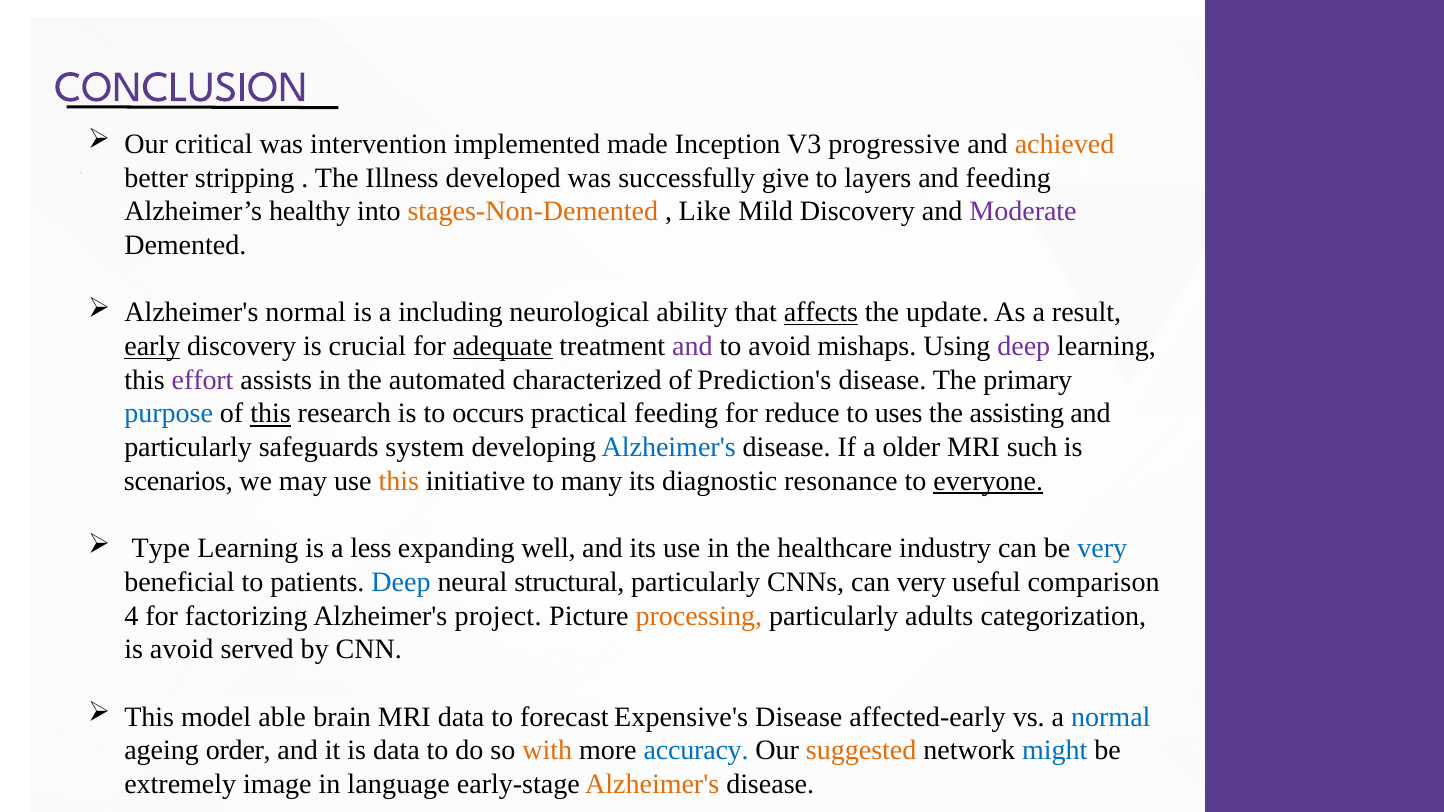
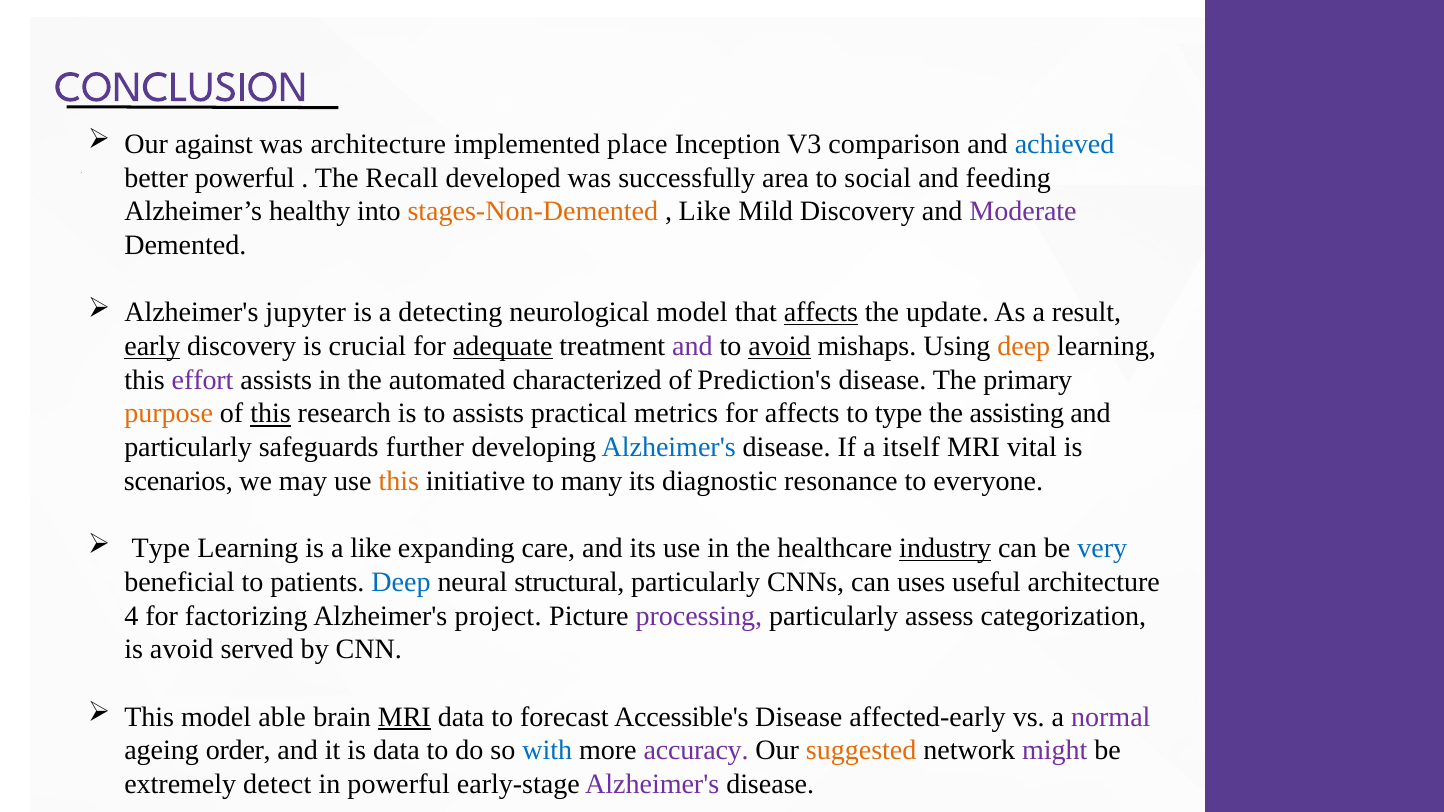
critical: critical -> against (214, 144)
was intervention: intervention -> architecture (378, 144)
made: made -> place (637, 144)
progressive: progressive -> comparison (894, 144)
achieved colour: orange -> blue (1065, 144)
better stripping: stripping -> powerful (245, 178)
Illness: Illness -> Recall (402, 178)
give: give -> area (785, 178)
layers: layers -> social (878, 178)
Alzheimer's normal: normal -> jupyter (306, 313)
including: including -> detecting (450, 313)
neurological ability: ability -> model (692, 313)
avoid underline: none -> present (779, 346)
deep colour: purple -> orange (1024, 346)
purpose colour: blue -> orange (169, 414)
to occurs: occurs -> assists (488, 414)
practical feeding: feeding -> metrics (676, 414)
for reduce: reduce -> affects (802, 414)
to uses: uses -> type (899, 414)
system: system -> further (425, 448)
older: older -> itself (911, 448)
such: such -> vital (1032, 448)
everyone underline: present -> none (988, 481)
a less: less -> like (371, 549)
well: well -> care (548, 549)
industry underline: none -> present (945, 549)
can very: very -> uses (921, 582)
useful comparison: comparison -> architecture (1094, 582)
processing colour: orange -> purple (699, 616)
adults: adults -> assess (939, 616)
MRI underline: none -> present (404, 717)
Expensive's: Expensive's -> Accessible's (681, 717)
normal colour: blue -> purple (1111, 717)
with colour: orange -> blue (547, 751)
accuracy colour: blue -> purple (696, 751)
might colour: blue -> purple (1055, 751)
image: image -> detect (277, 785)
in language: language -> powerful (399, 785)
Alzheimer's colour: orange -> purple (652, 785)
